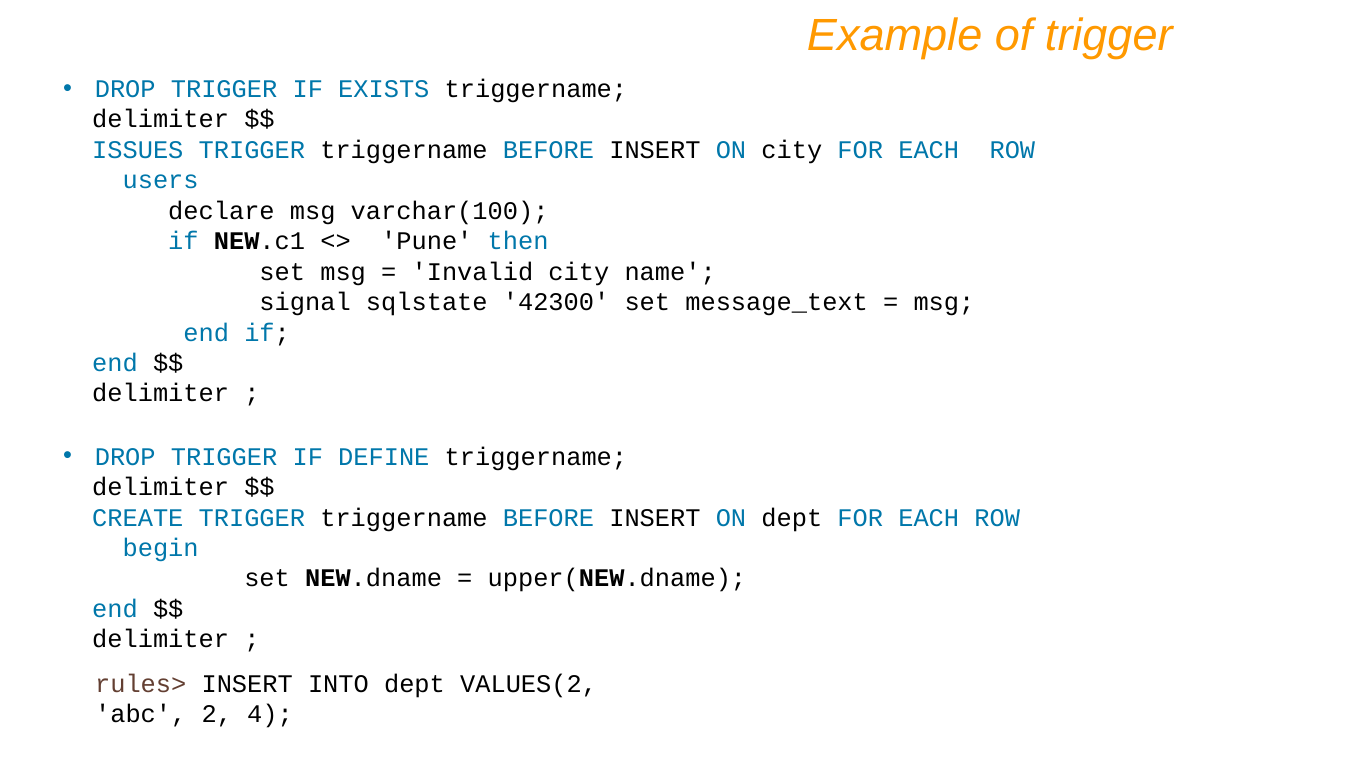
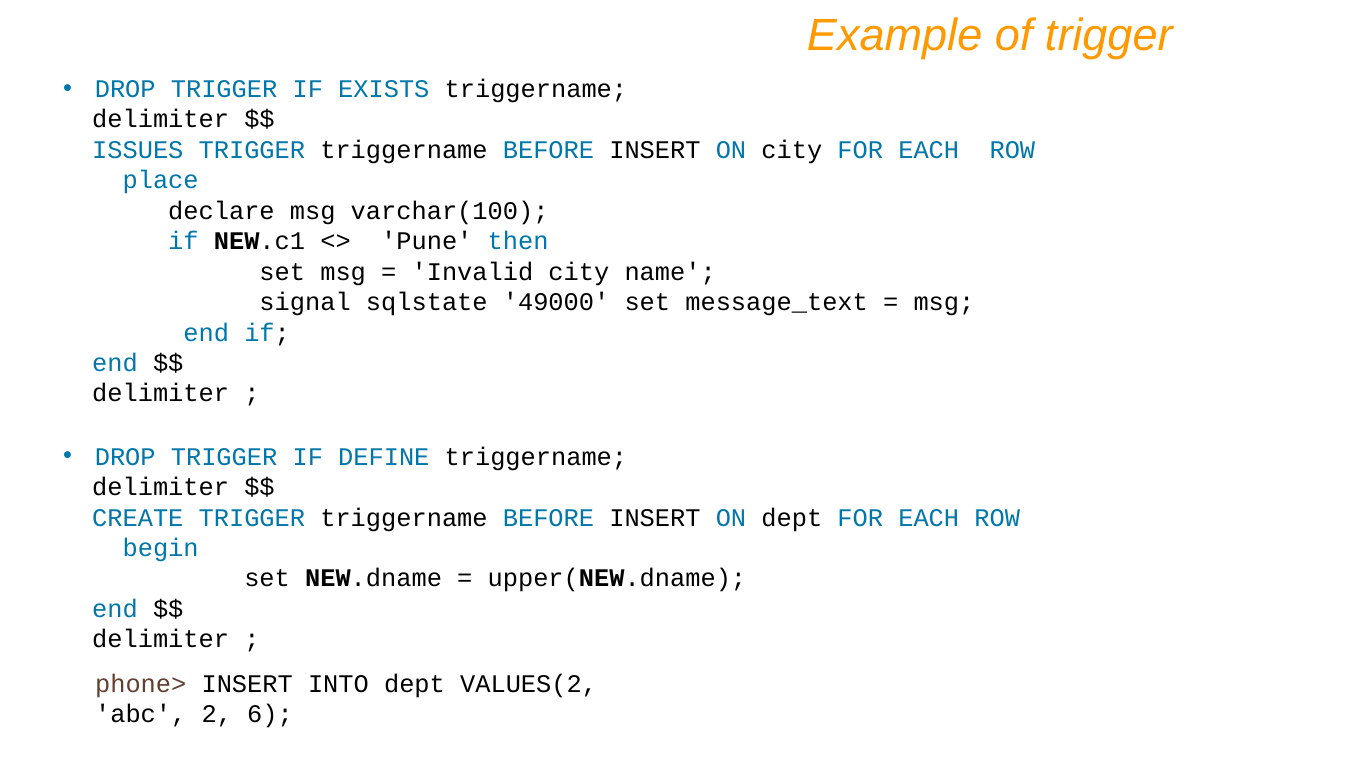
users: users -> place (161, 180)
42300: 42300 -> 49000 (556, 302)
rules>: rules> -> phone> (141, 684)
4: 4 -> 6 (270, 714)
